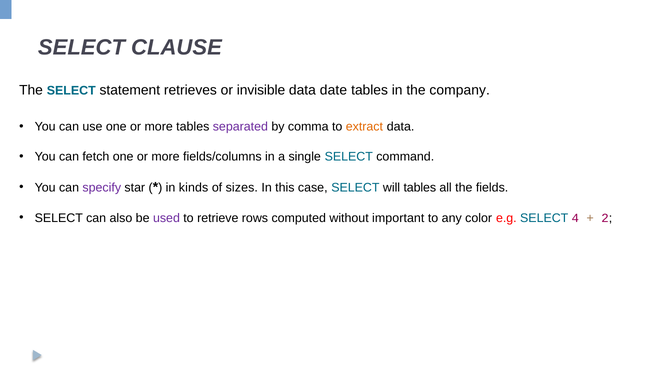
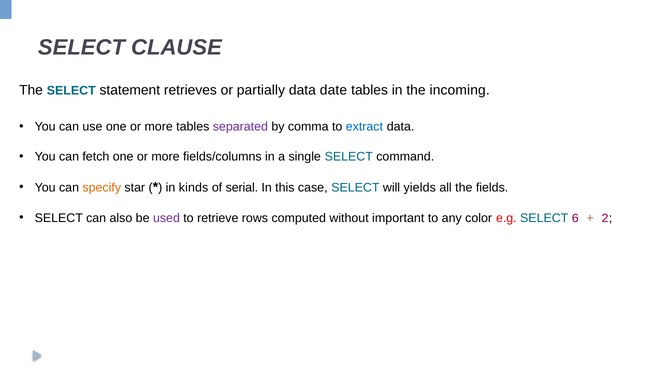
invisible: invisible -> partially (261, 90)
company: company -> incoming (460, 90)
extract colour: orange -> blue (364, 127)
specify colour: purple -> orange (102, 188)
sizes: sizes -> serial (242, 188)
will tables: tables -> yields (420, 188)
4: 4 -> 6 (575, 218)
